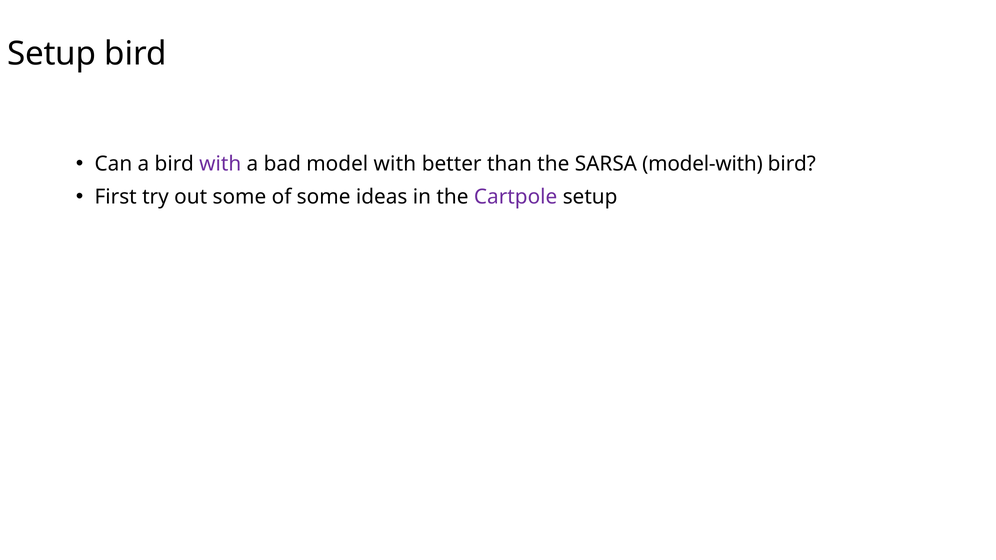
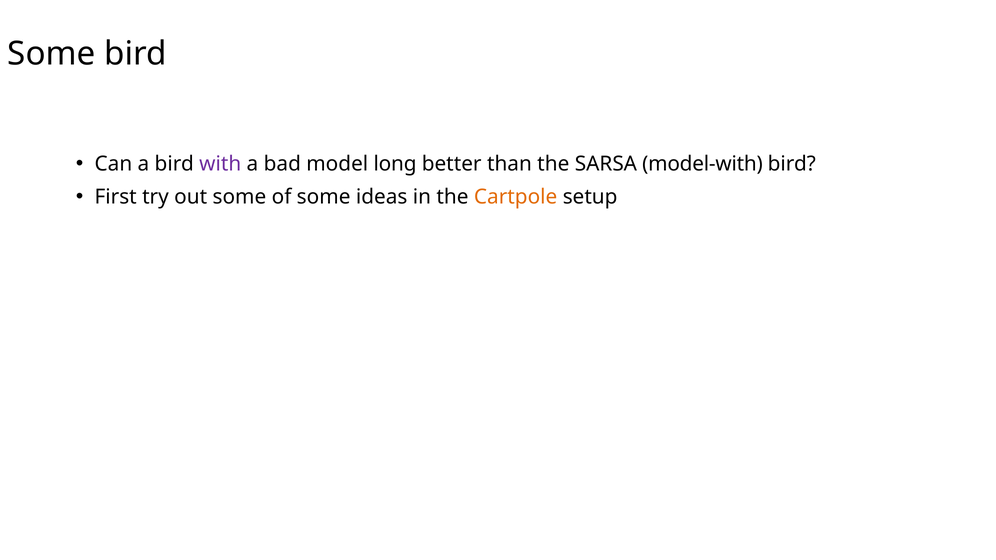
Setup: Setup -> Some (52, 54)
model with: with -> long (395, 164)
Cartpole colour: purple -> orange (516, 197)
